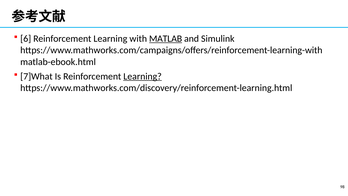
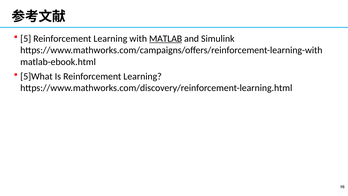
6: 6 -> 5 (26, 39)
7]What: 7]What -> 5]What (36, 76)
Learning underline: present -> none (143, 76)
